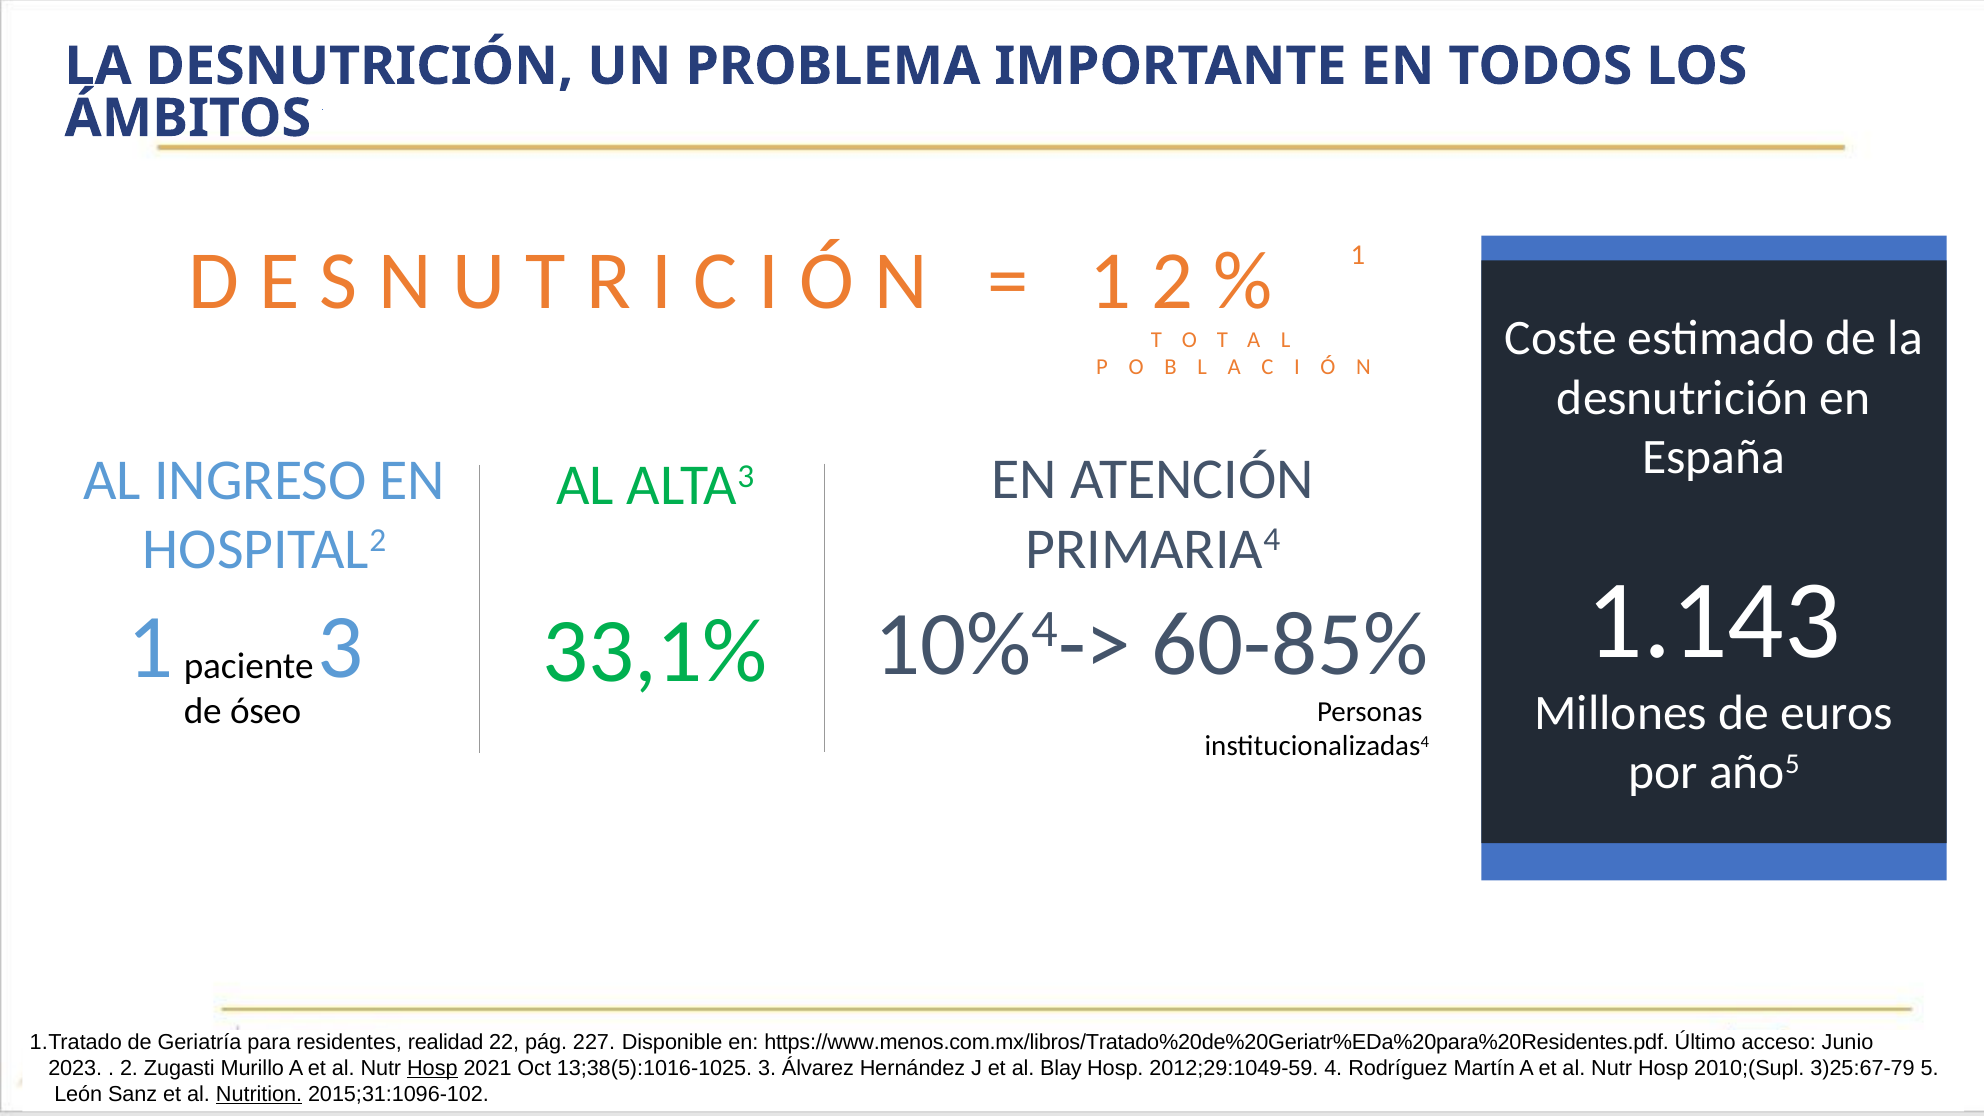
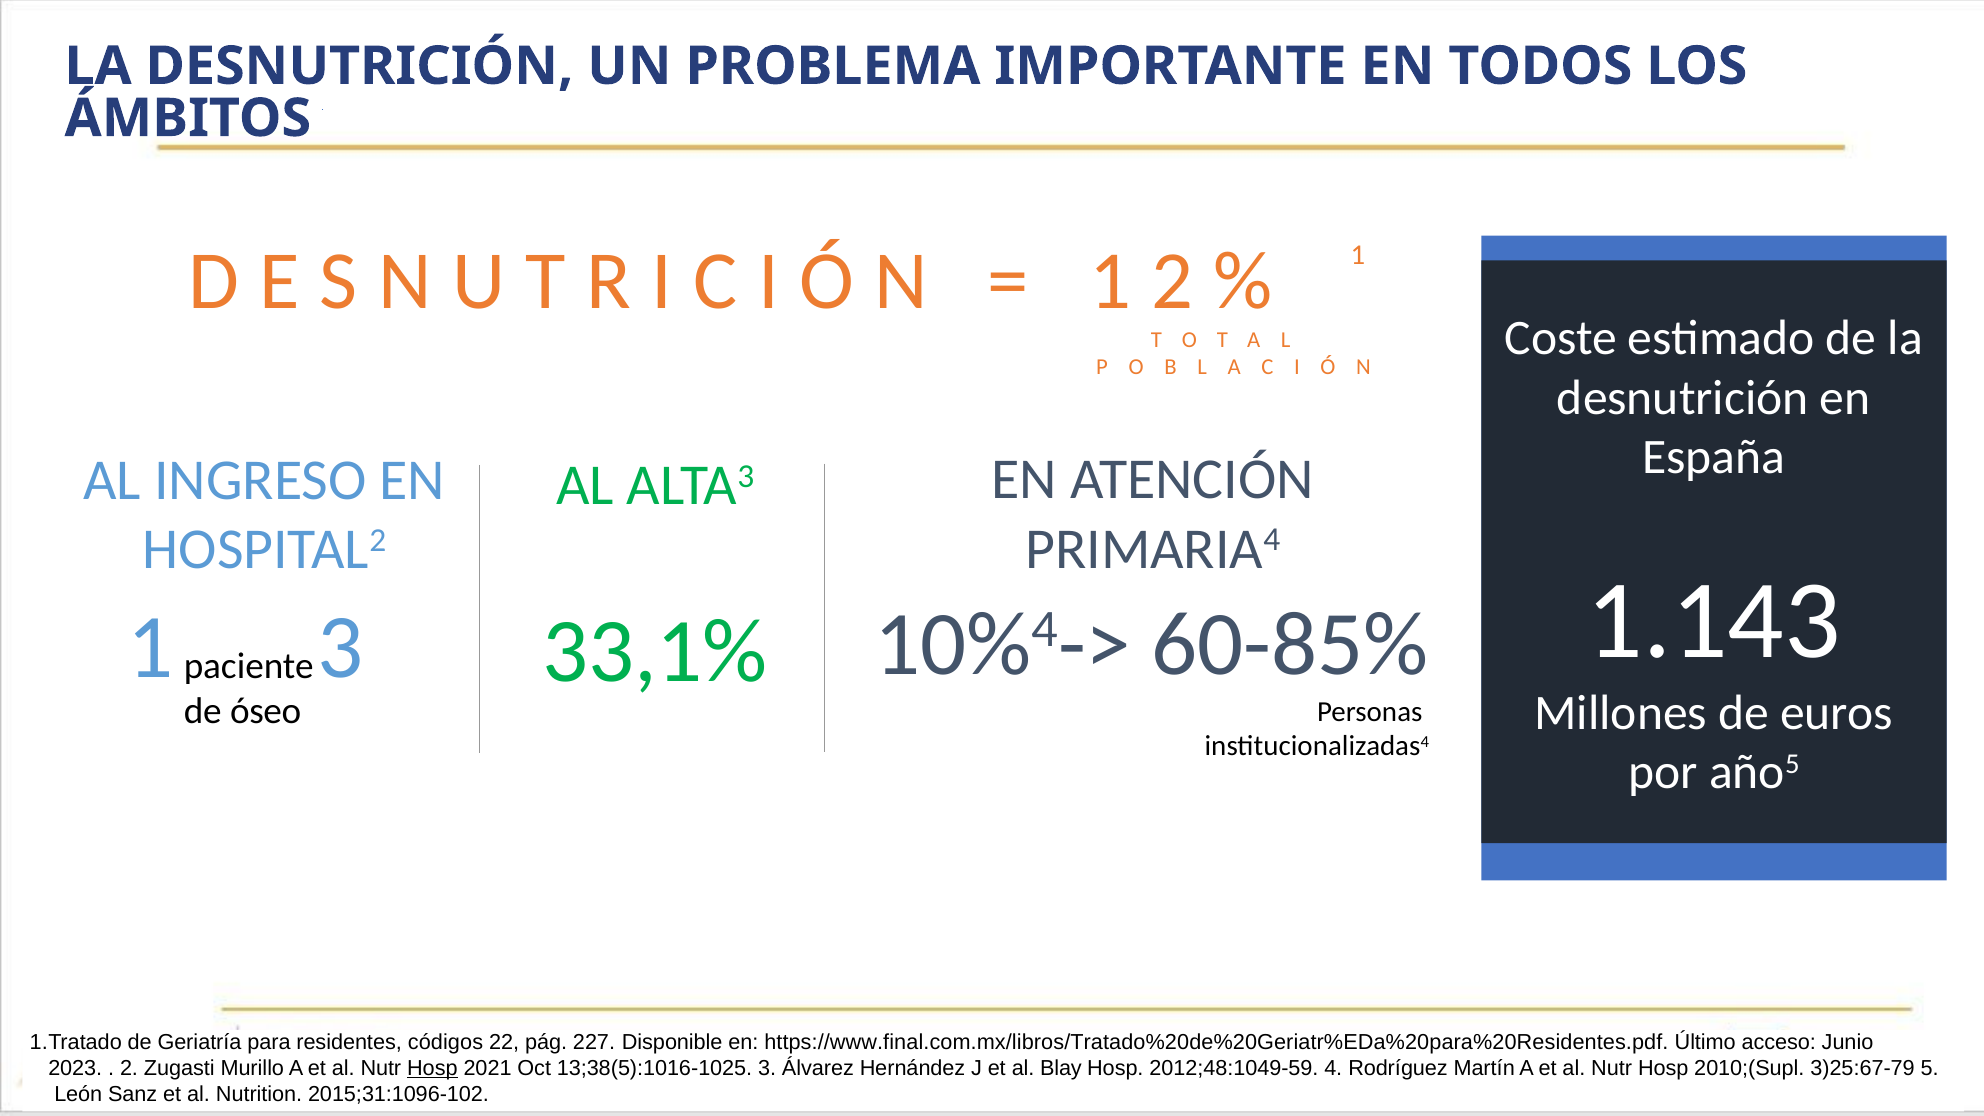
realidad: realidad -> códigos (445, 1042)
https://www.menos.com.mx/libros/Tratado%20de%20Geriatr%EDa%20para%20Residentes.pdf: https://www.menos.com.mx/libros/Tratado%20de%20Geriatr%EDa%20para%20Residentes.pdf -> https://www.final.com.mx/libros/Tratado%20de%20Geriatr%EDa%20para%20Residentes.pdf (1216, 1042)
2012;29:1049-59: 2012;29:1049-59 -> 2012;48:1049-59 (1234, 1068)
Nutrition underline: present -> none (259, 1094)
